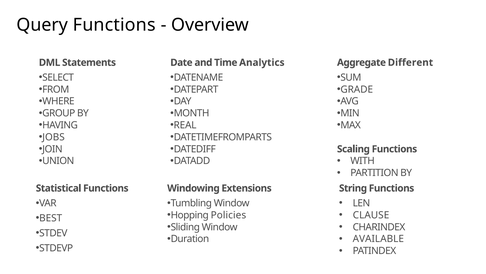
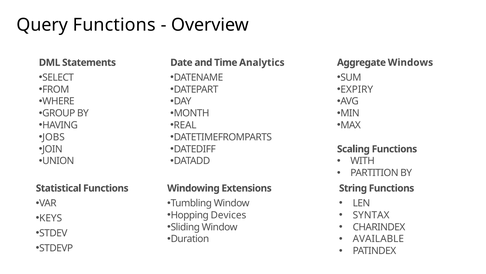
Different: Different -> Windows (410, 62)
GRADE: GRADE -> EXPIRY (357, 89)
CLAUSE: CLAUSE -> SYNTAX (371, 215)
Policies: Policies -> Devices (228, 215)
BEST: BEST -> KEYS (51, 218)
